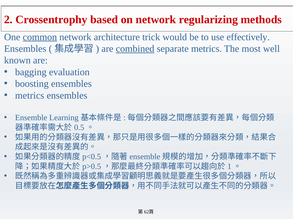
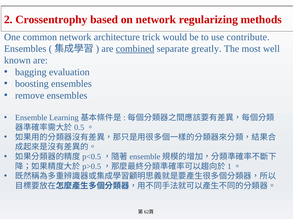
common underline: present -> none (40, 37)
effectively: effectively -> contribute (248, 37)
separate metrics: metrics -> greatly (206, 49)
metrics: metrics -> remove (30, 96)
